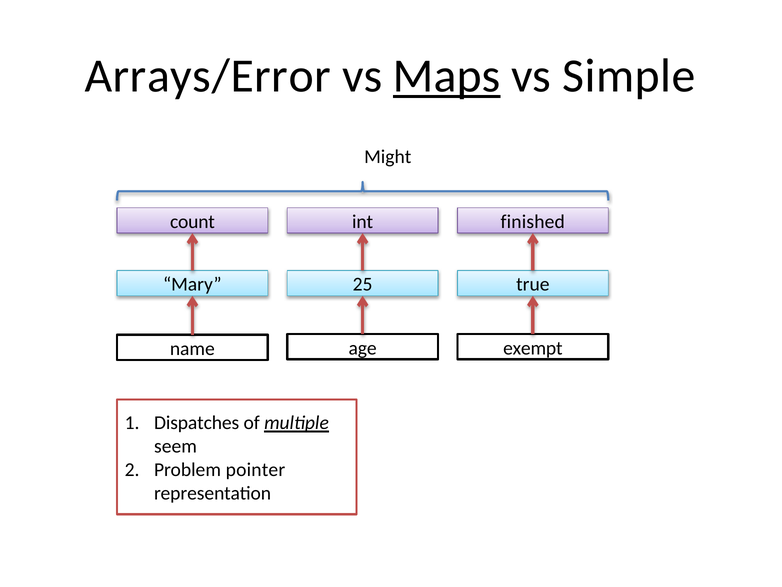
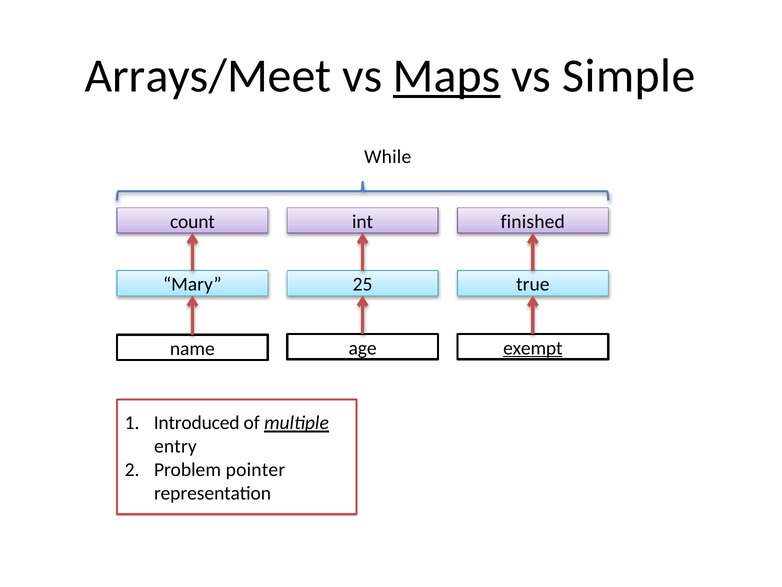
Arrays/Error: Arrays/Error -> Arrays/Meet (208, 76)
Might: Might -> While (388, 157)
exempt underline: none -> present (533, 348)
Dispatches: Dispatches -> Introduced (197, 423)
seem: seem -> entry (175, 446)
